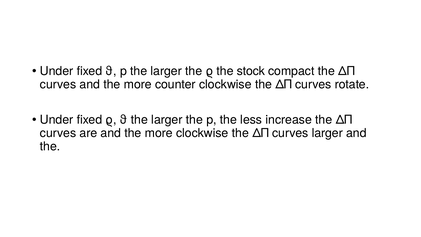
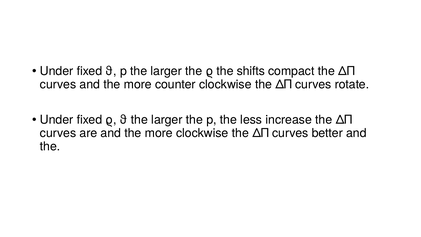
stock: stock -> shifts (251, 71)
curves larger: larger -> better (327, 133)
